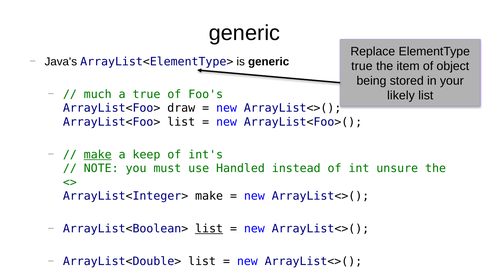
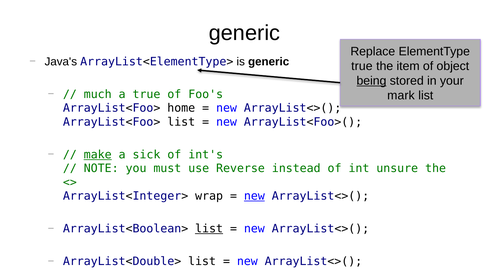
being underline: none -> present (371, 81)
likely: likely -> mark (401, 95)
draw: draw -> home (181, 108)
keep: keep -> sick (146, 155)
Handled: Handled -> Reverse (240, 169)
ArrayList<Integer> make: make -> wrap (209, 196)
new underline: none -> present (254, 196)
